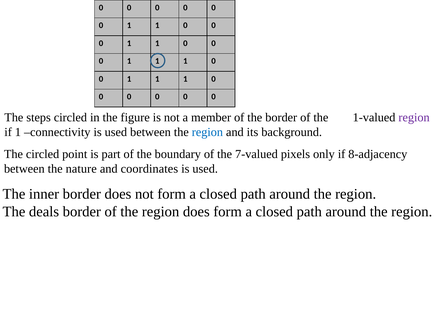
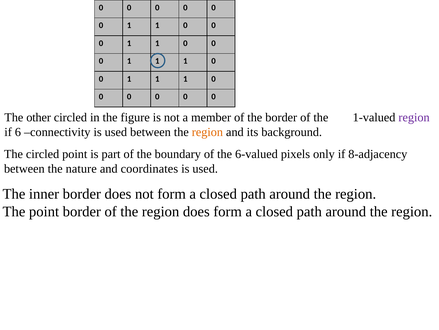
steps: steps -> other (39, 117)
if 1: 1 -> 6 (18, 132)
region colour: blue -> orange (207, 132)
7-valued: 7-valued -> 6-valued (256, 154)
The deals: deals -> point (44, 211)
